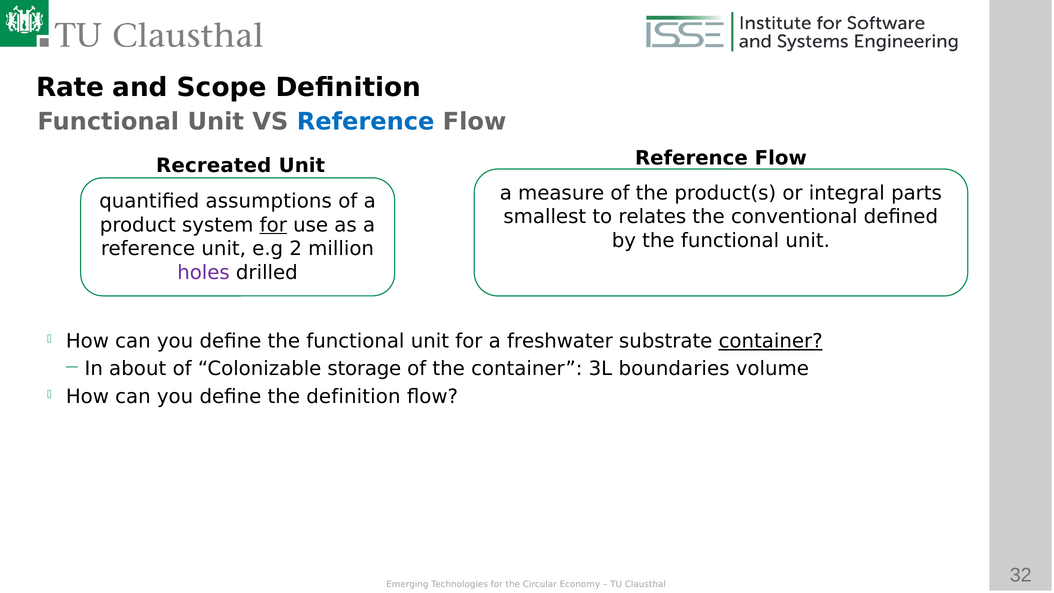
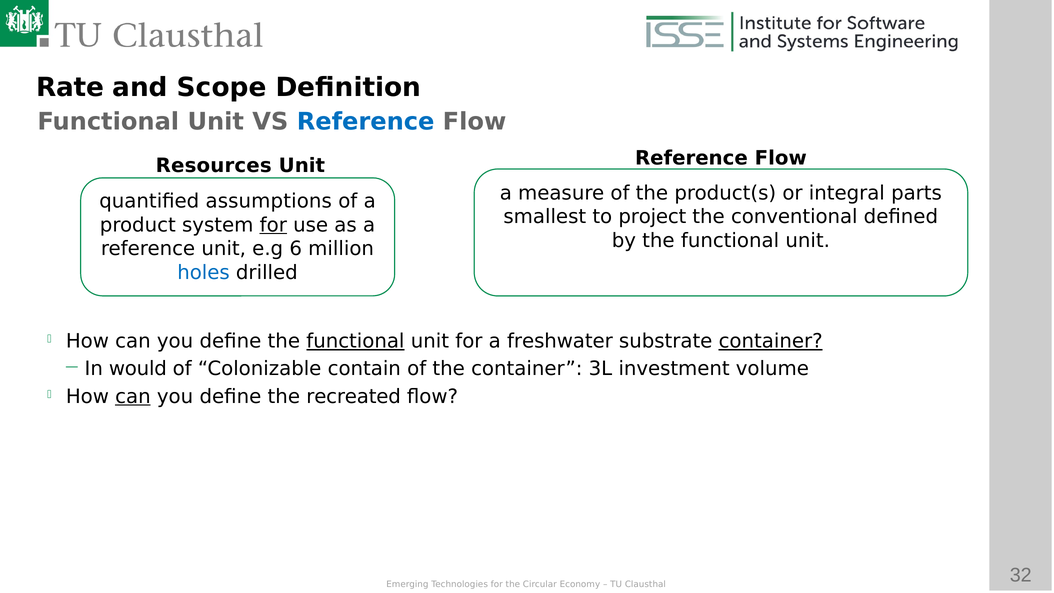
Recreated: Recreated -> Resources (214, 166)
relates: relates -> project (652, 217)
2: 2 -> 6 (296, 249)
holes colour: purple -> blue (203, 272)
functional underline: none -> present (355, 341)
about: about -> would (138, 369)
storage: storage -> contain (364, 369)
boundaries: boundaries -> investment (674, 369)
can underline: none -> present (133, 397)
the definition: definition -> recreated (354, 397)
